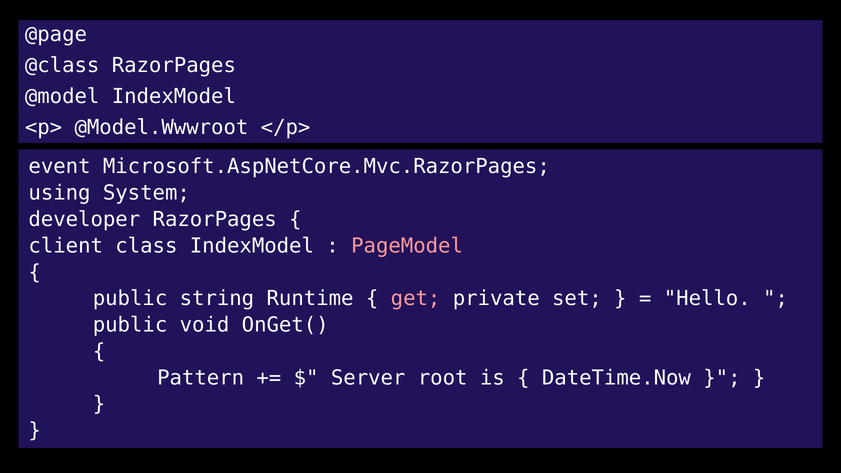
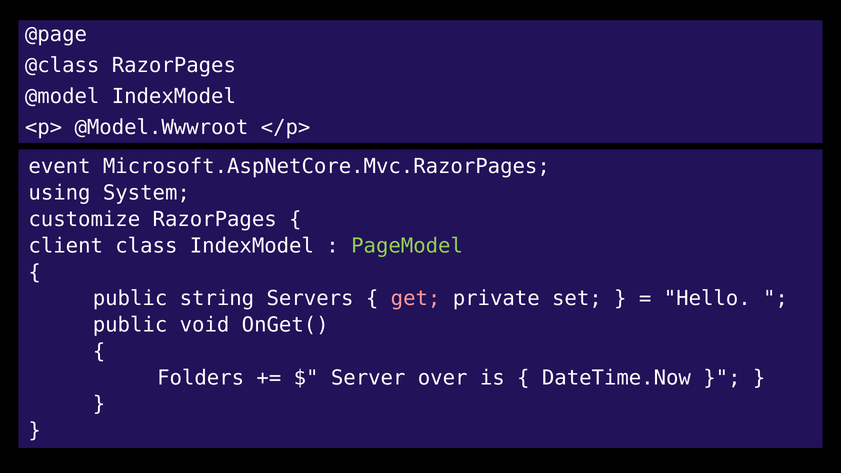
developer: developer -> customize (84, 219)
PageModel colour: pink -> light green (407, 246)
Runtime: Runtime -> Servers (310, 299)
Pattern: Pattern -> Folders (201, 378)
root: root -> over (443, 378)
